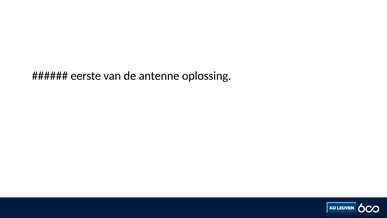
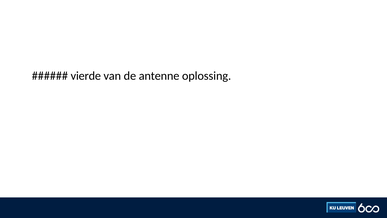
eerste: eerste -> vierde (86, 76)
